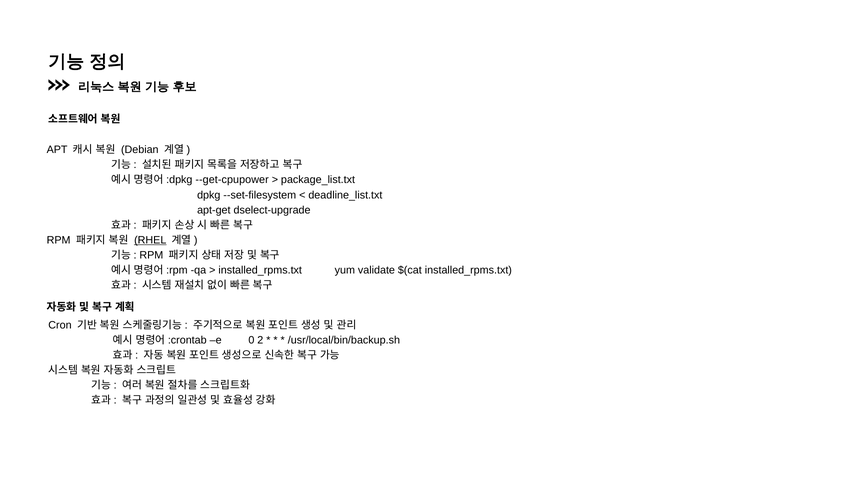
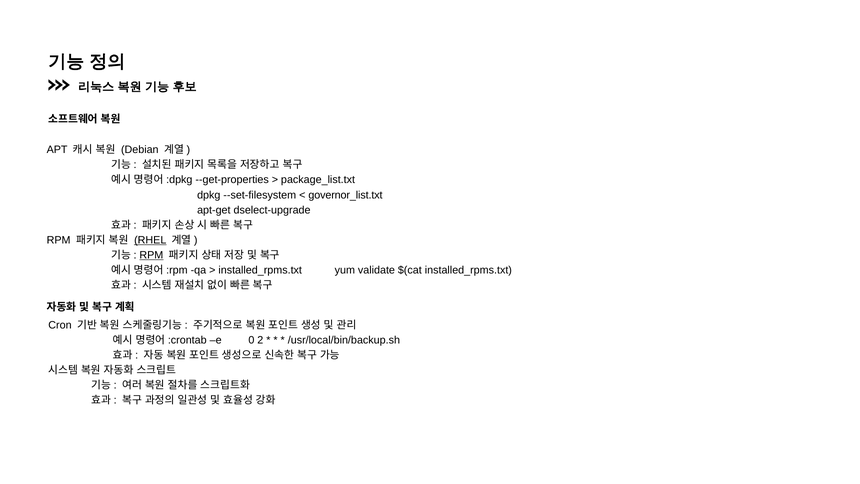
--get-cpupower: --get-cpupower -> --get-properties (232, 180)
deadline_list.txt: deadline_list.txt -> governor_list.txt (345, 195)
RPM underline: none -> present (151, 255)
